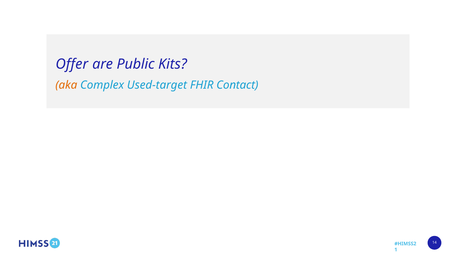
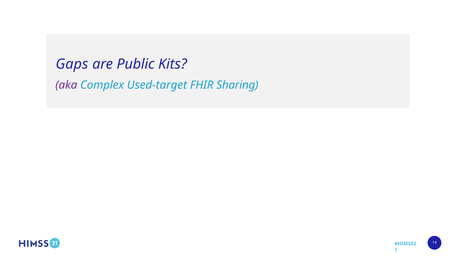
Offer: Offer -> Gaps (72, 64)
aka colour: orange -> purple (66, 85)
Contact: Contact -> Sharing (237, 85)
